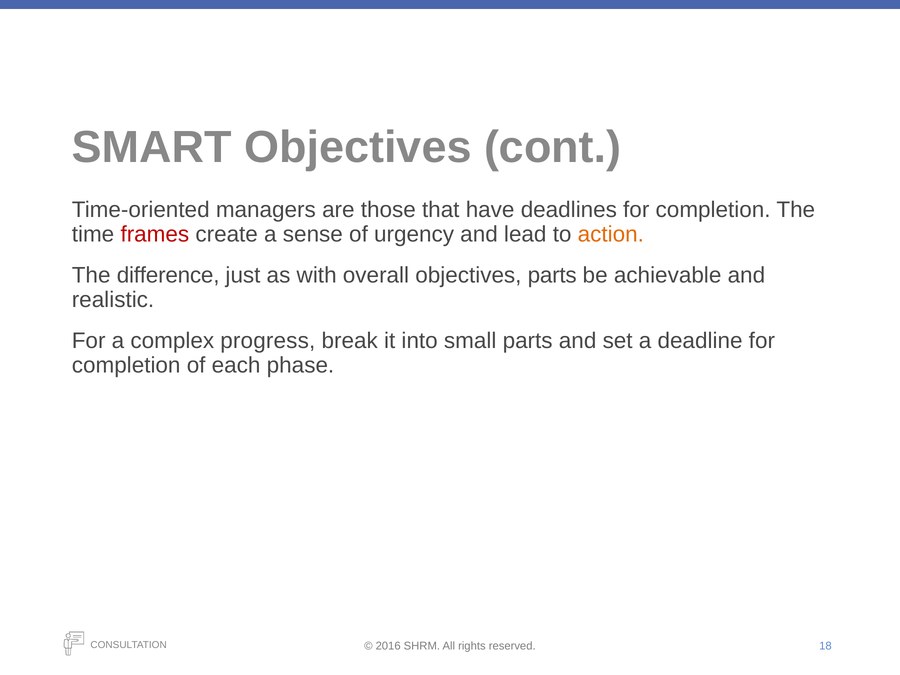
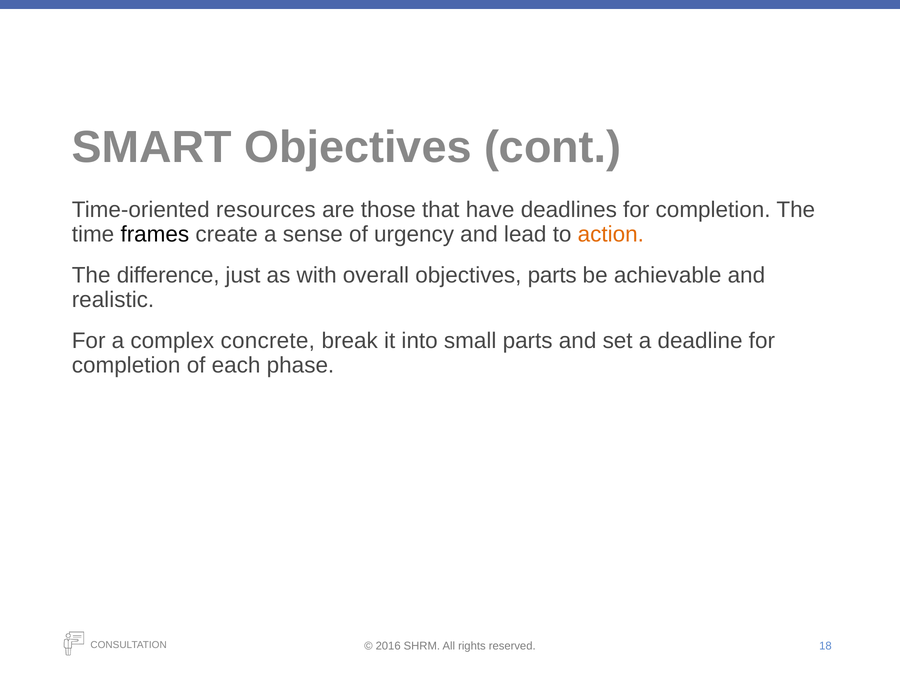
managers: managers -> resources (266, 210)
frames colour: red -> black (155, 234)
progress: progress -> concrete (268, 341)
